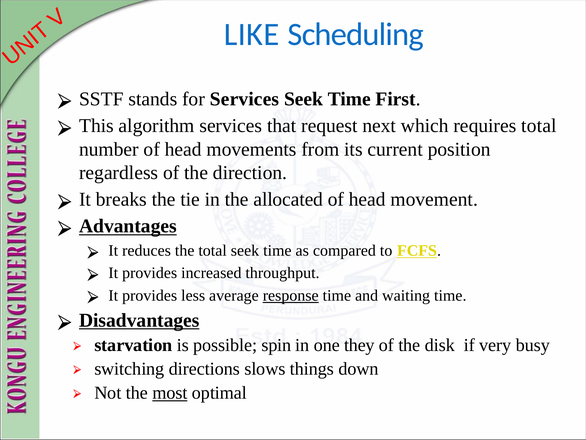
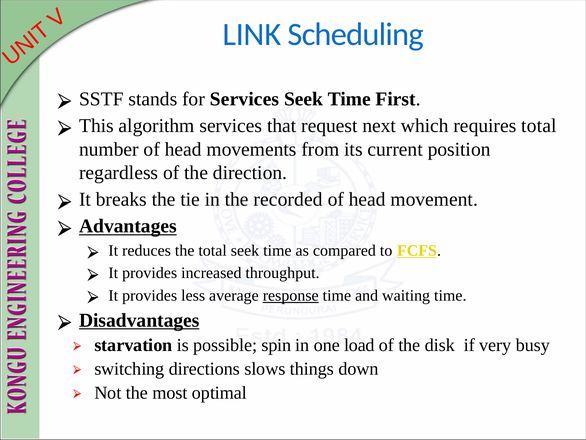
LIKE: LIKE -> LINK (252, 34)
allocated: allocated -> recorded (288, 199)
they: they -> load (359, 345)
most underline: present -> none (170, 393)
